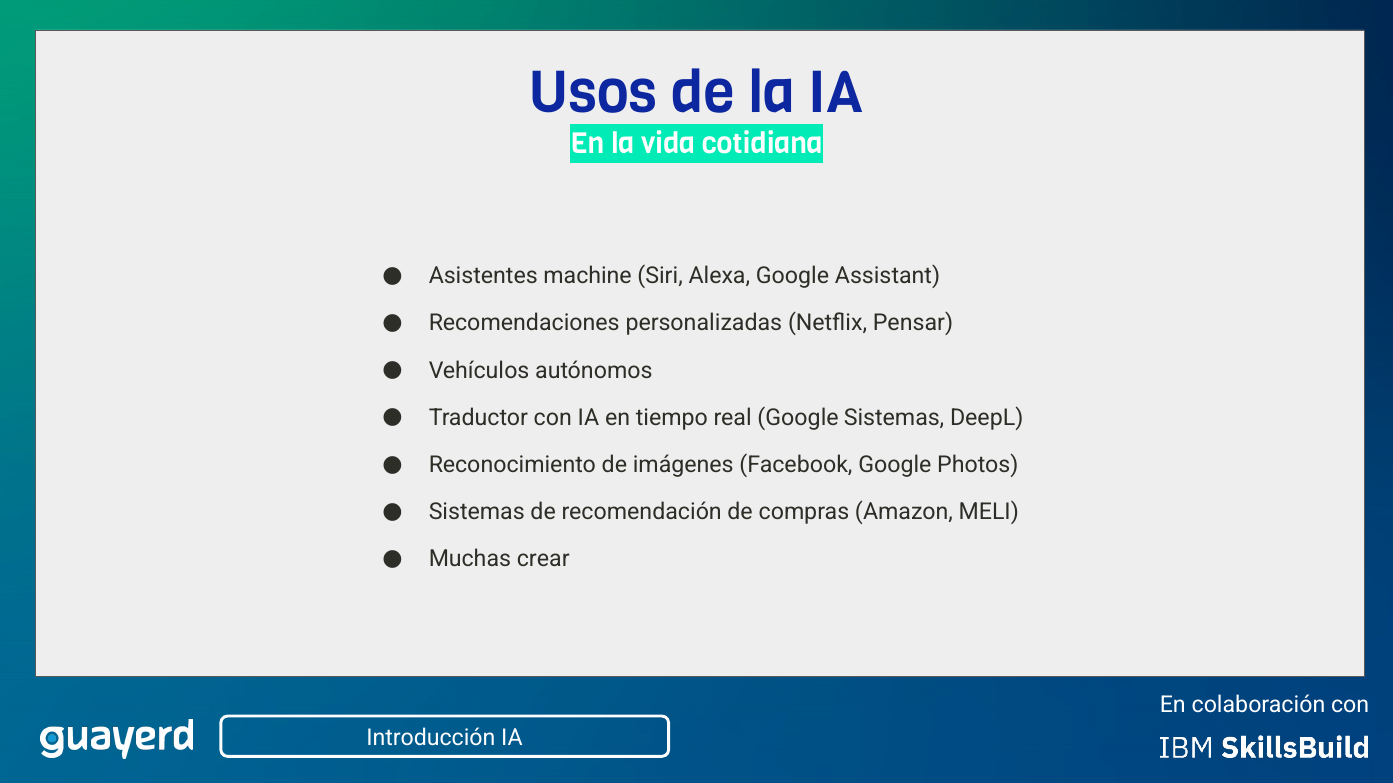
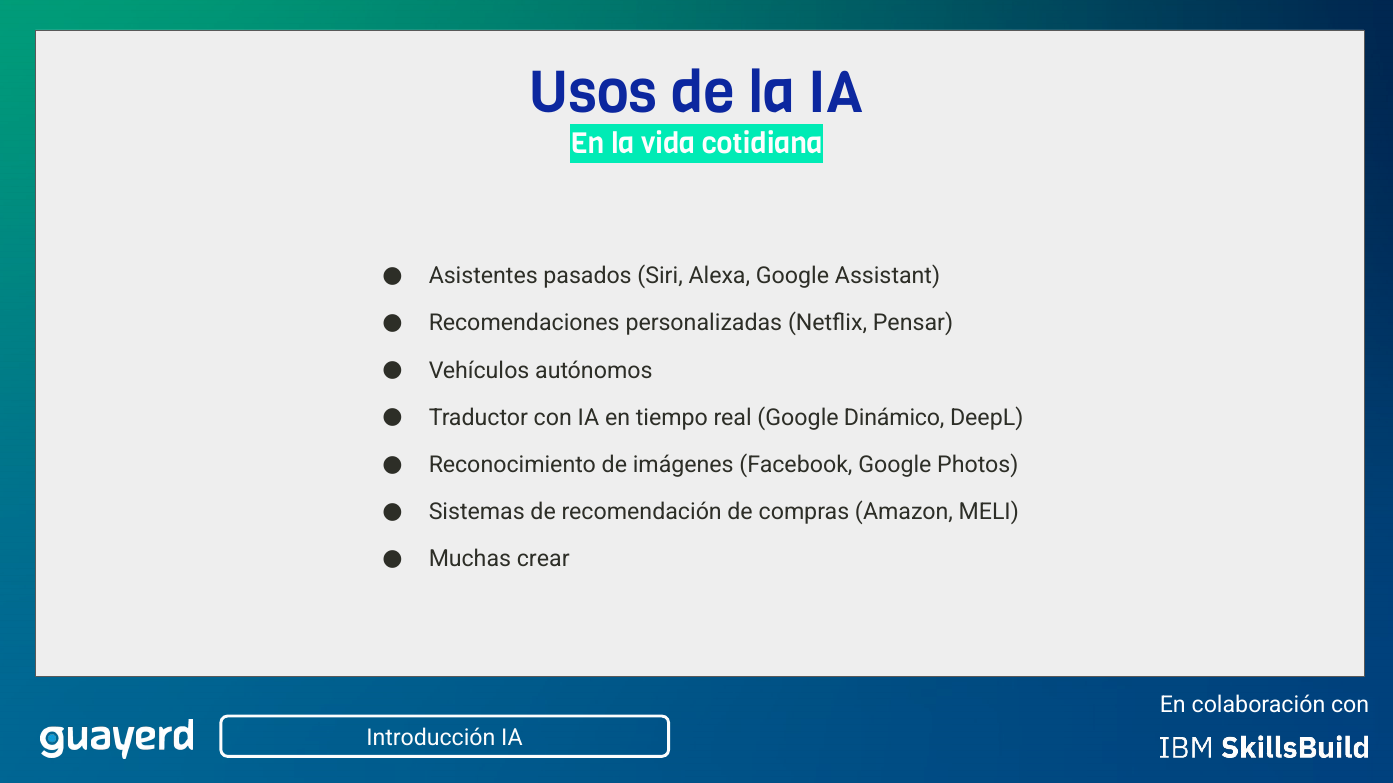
machine: machine -> pasados (588, 276)
Google Sistemas: Sistemas -> Dinámico (894, 418)
